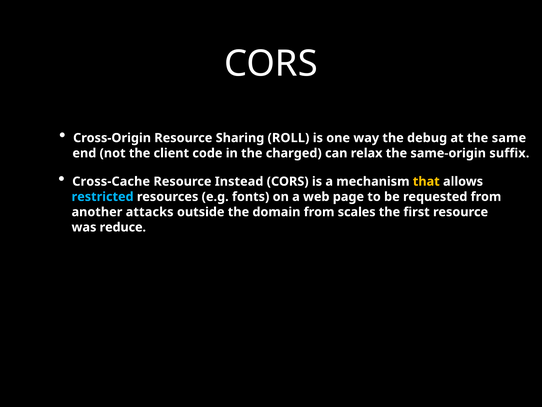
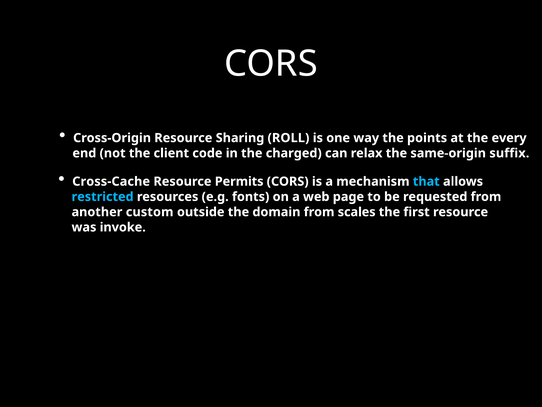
debug: debug -> points (427, 138)
same: same -> every (509, 138)
Instead: Instead -> Permits (239, 181)
that colour: yellow -> light blue (426, 181)
attacks: attacks -> custom (150, 212)
reduce: reduce -> invoke (123, 227)
